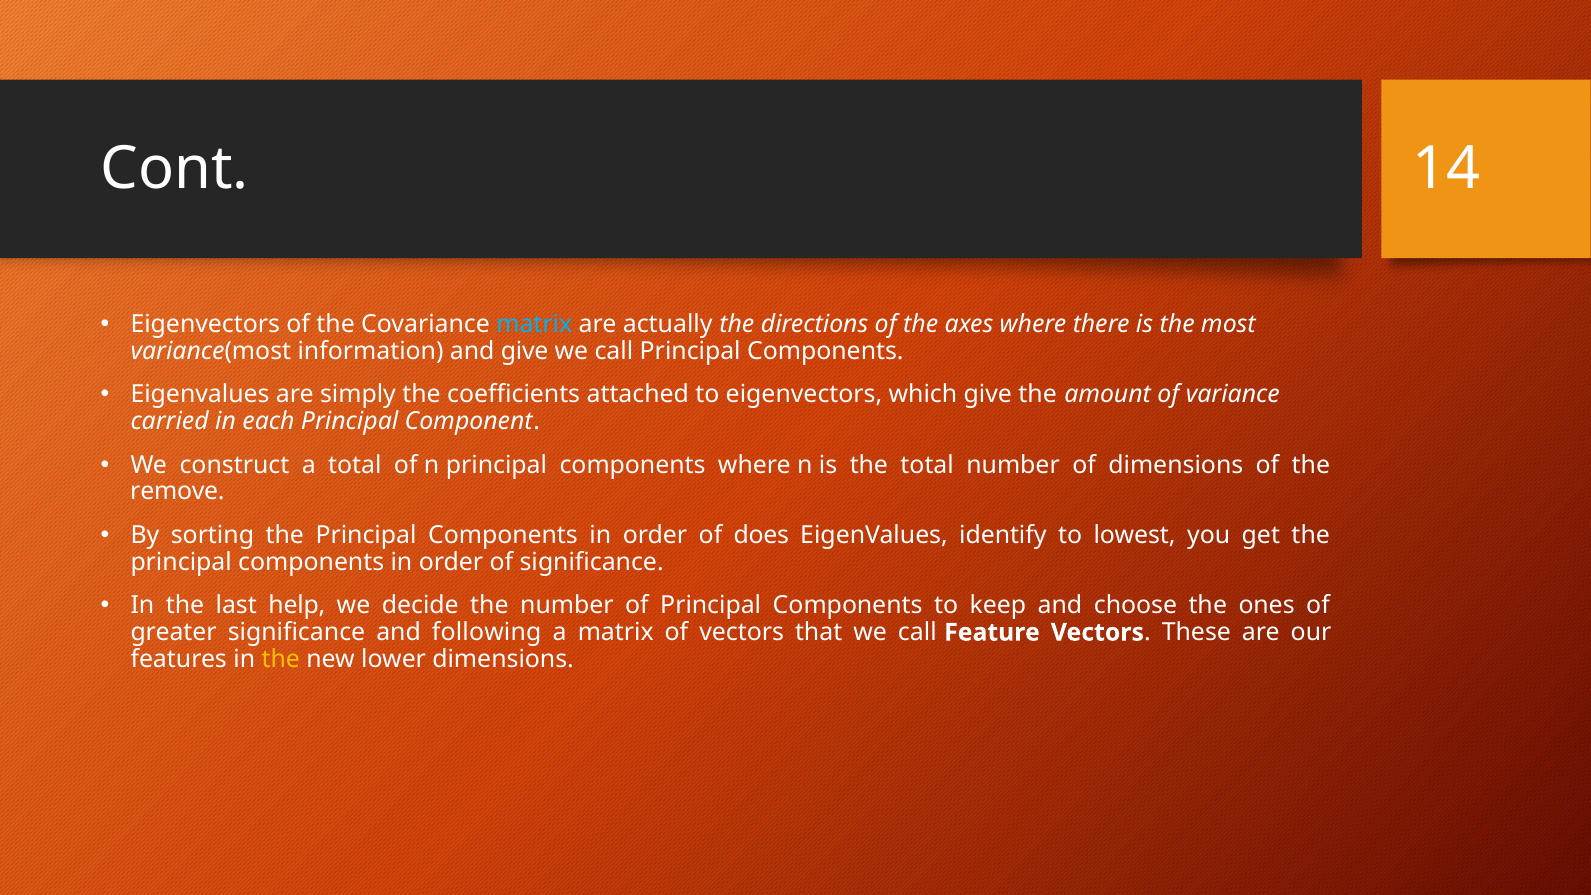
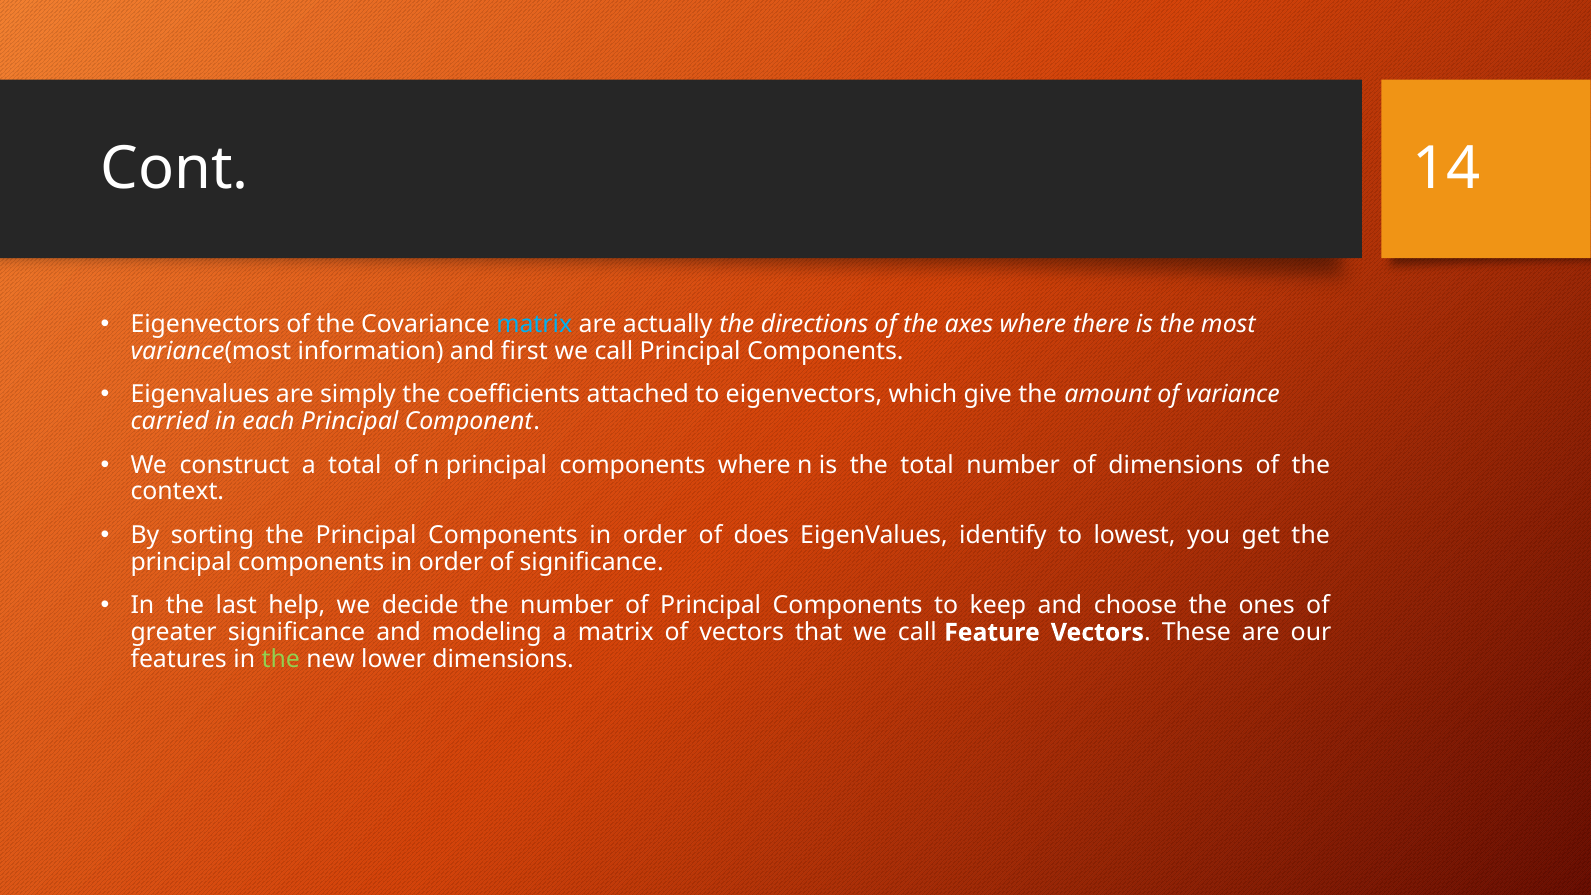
and give: give -> first (524, 351)
remove: remove -> context (177, 492)
following: following -> modeling (487, 632)
the colour: yellow -> light green (281, 659)
